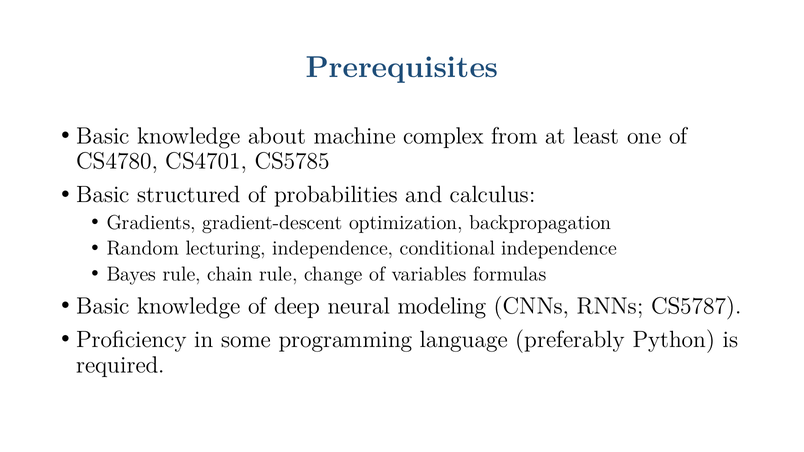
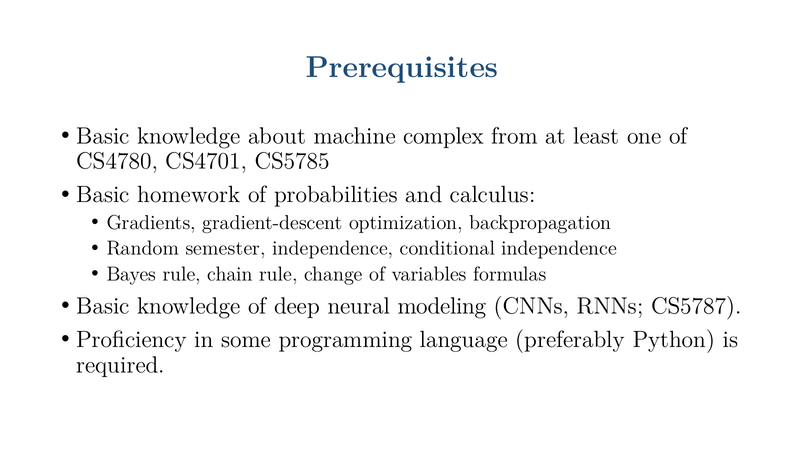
structured: structured -> homework (189, 195)
lecturing: lecturing -> semester (226, 248)
